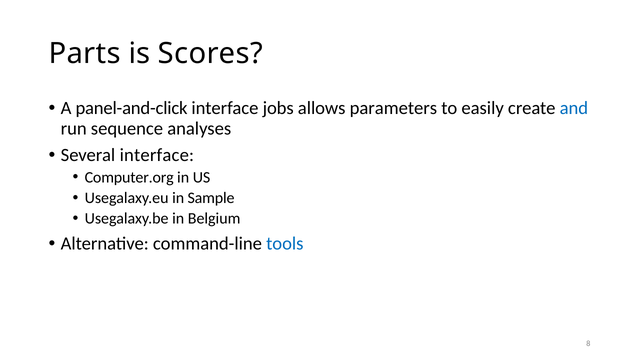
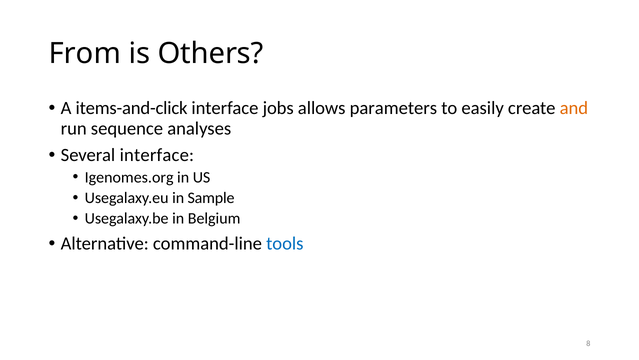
Parts: Parts -> From (85, 54)
Scores: Scores -> Others (211, 54)
panel-and-click: panel-and-click -> items-and-click (132, 108)
and colour: blue -> orange (574, 108)
Computer.org: Computer.org -> Igenomes.org (129, 177)
